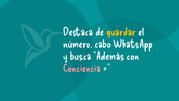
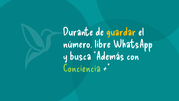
Destaca: Destaca -> Durante (78, 32)
cabo: cabo -> libre (103, 44)
Conciencia colour: pink -> light green (82, 68)
